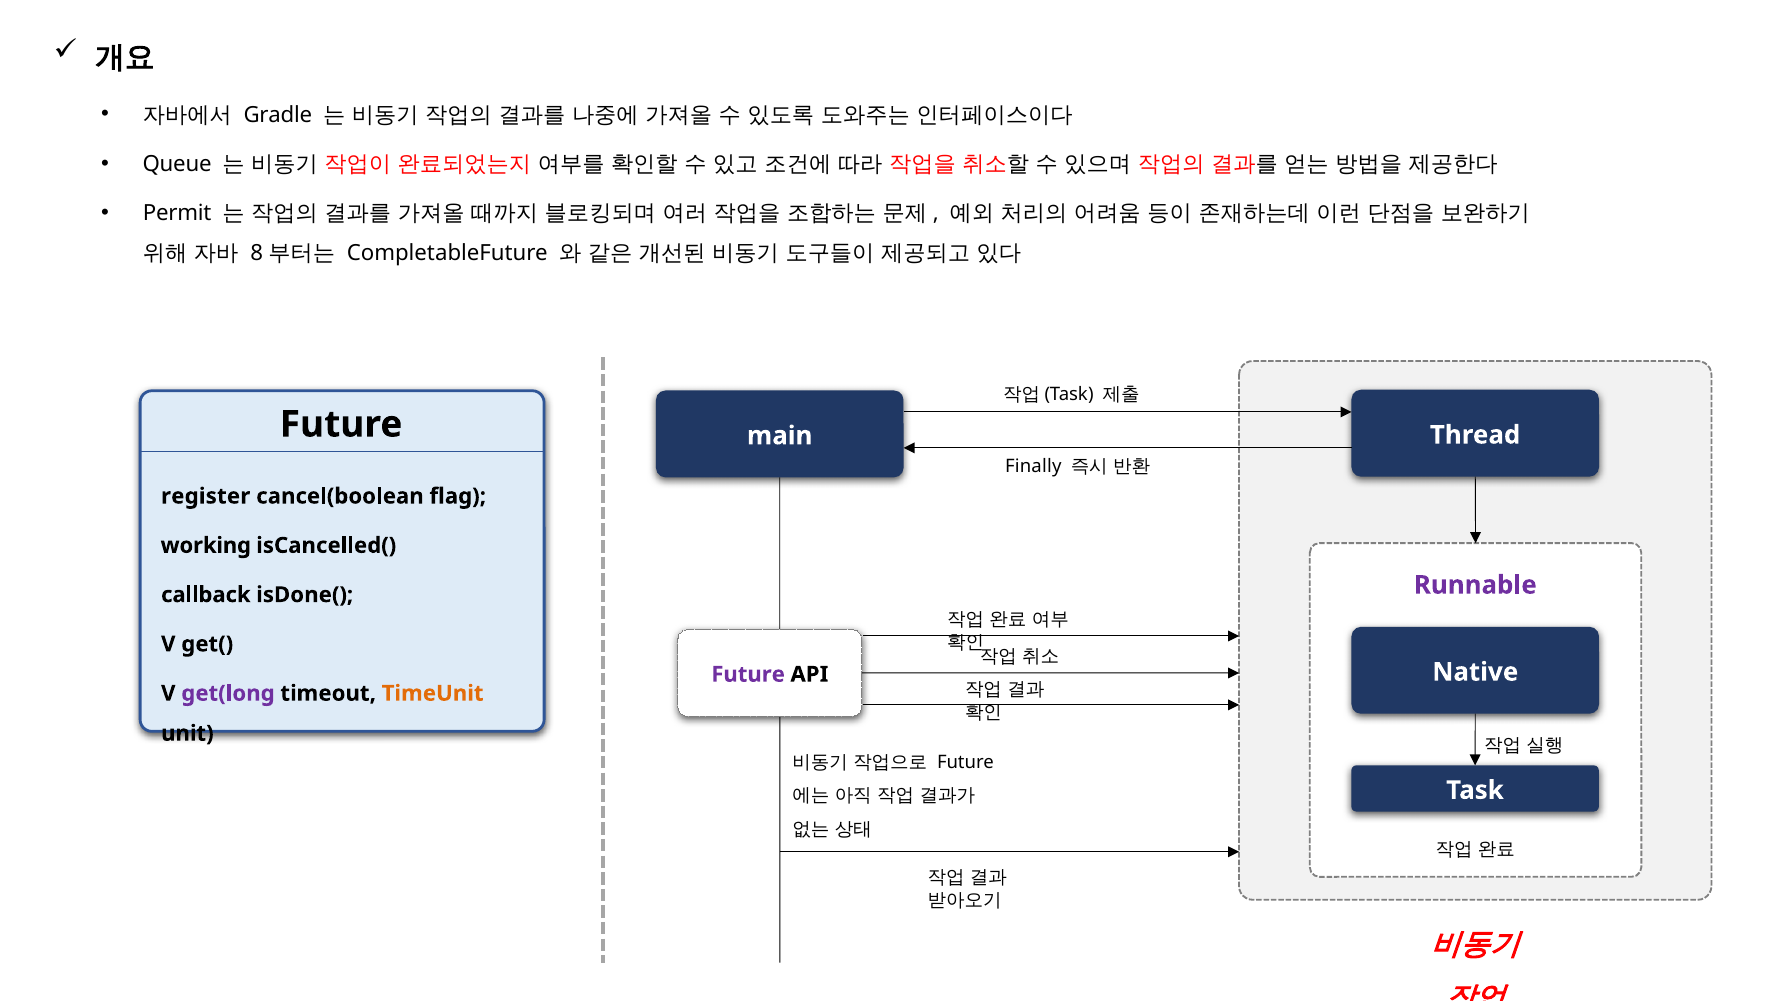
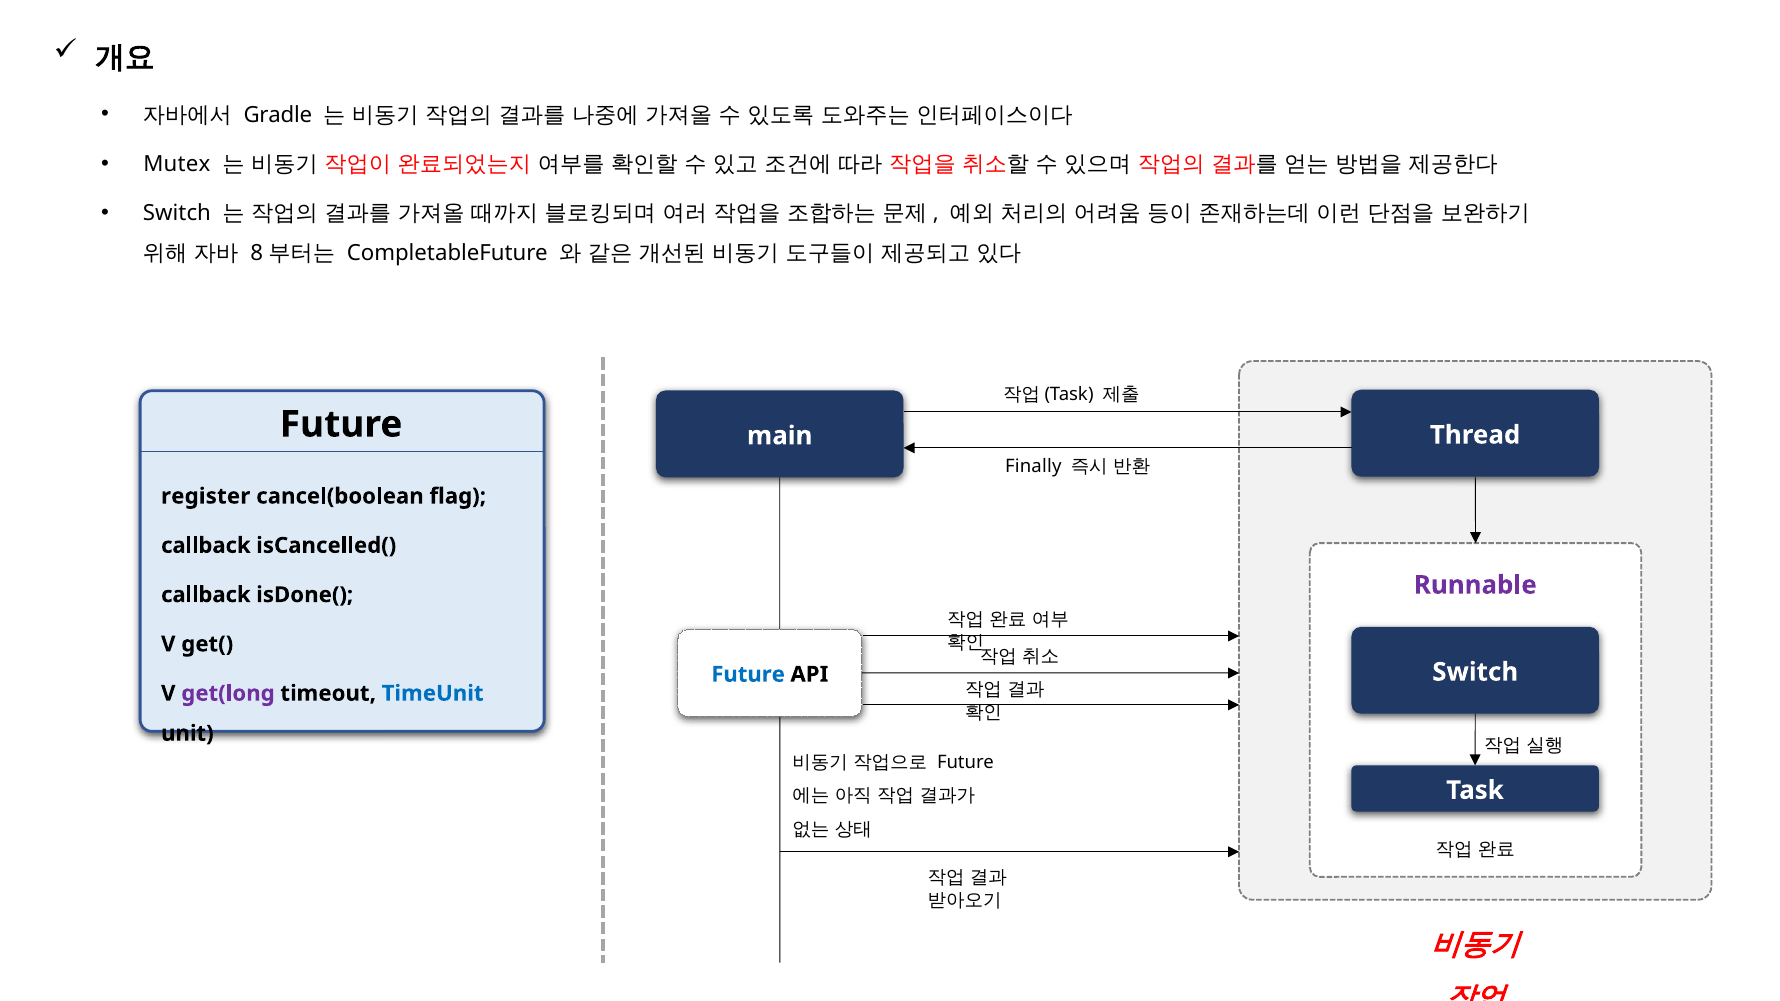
Queue: Queue -> Mutex (177, 164)
Permit: Permit -> Switch (177, 213)
working: working -> callback (206, 546)
Native: Native -> Switch (1475, 672)
Future colour: purple -> blue (748, 675)
TimeUnit colour: orange -> blue (433, 694)
